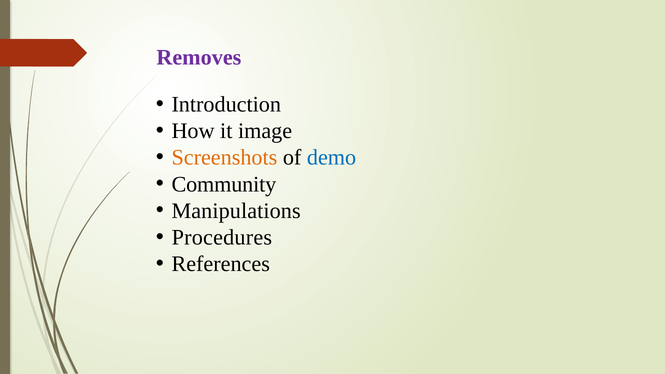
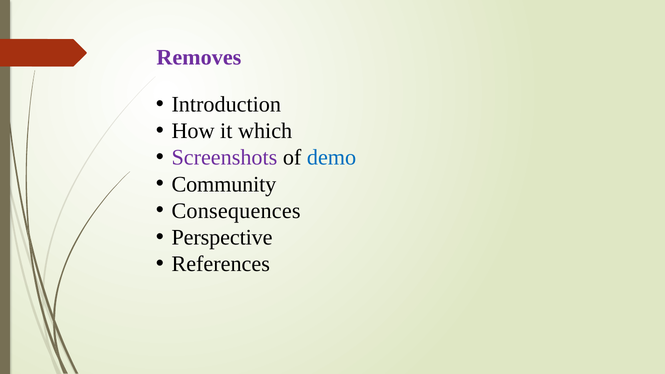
image: image -> which (265, 131)
Screenshots colour: orange -> purple (224, 158)
Manipulations: Manipulations -> Consequences (236, 211)
Procedures: Procedures -> Perspective (222, 237)
